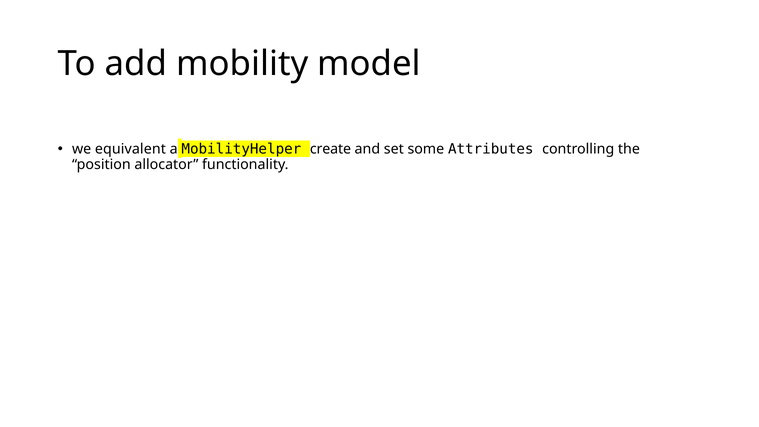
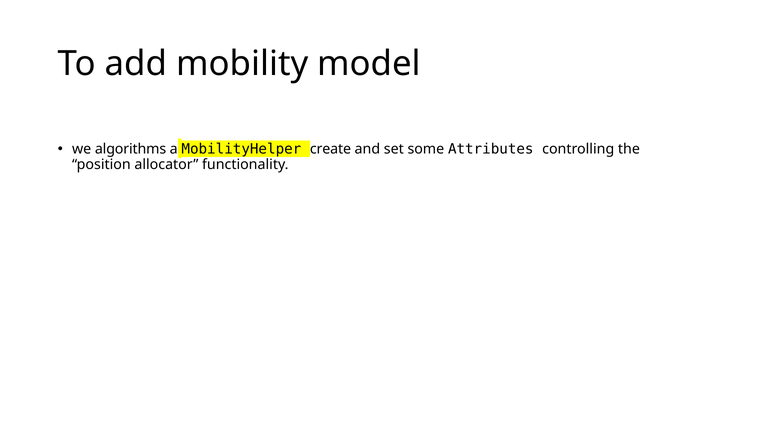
equivalent: equivalent -> algorithms (131, 149)
